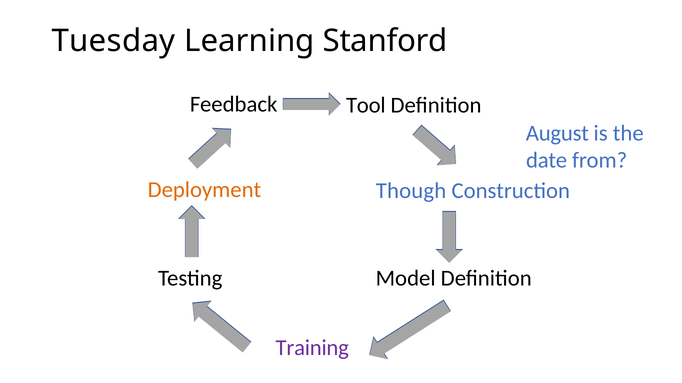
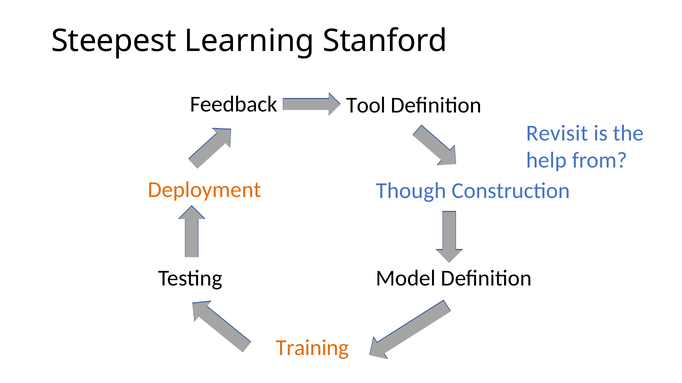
Tuesday: Tuesday -> Steepest (114, 41)
August: August -> Revisit (557, 133)
date: date -> help (546, 161)
Training colour: purple -> orange (312, 348)
